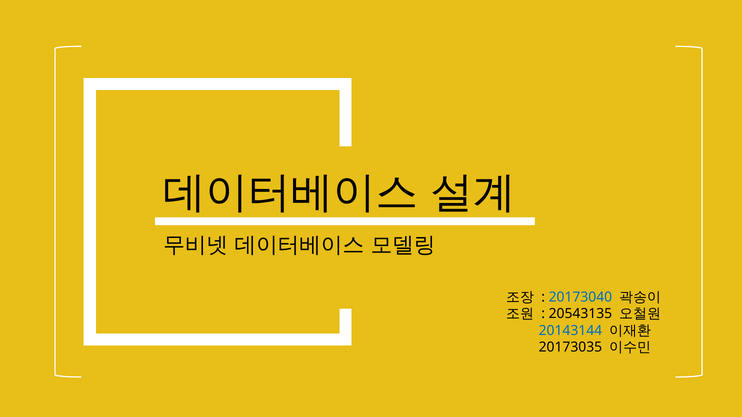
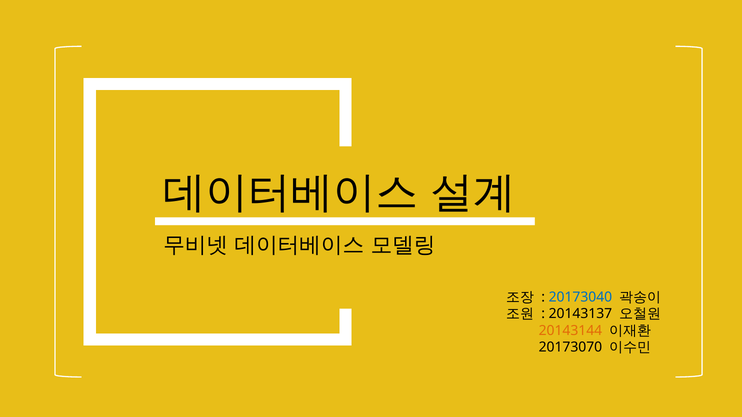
20543135: 20543135 -> 20143137 (580, 314)
20143144 colour: blue -> orange (570, 331)
20173035: 20173035 -> 20173070 (570, 348)
